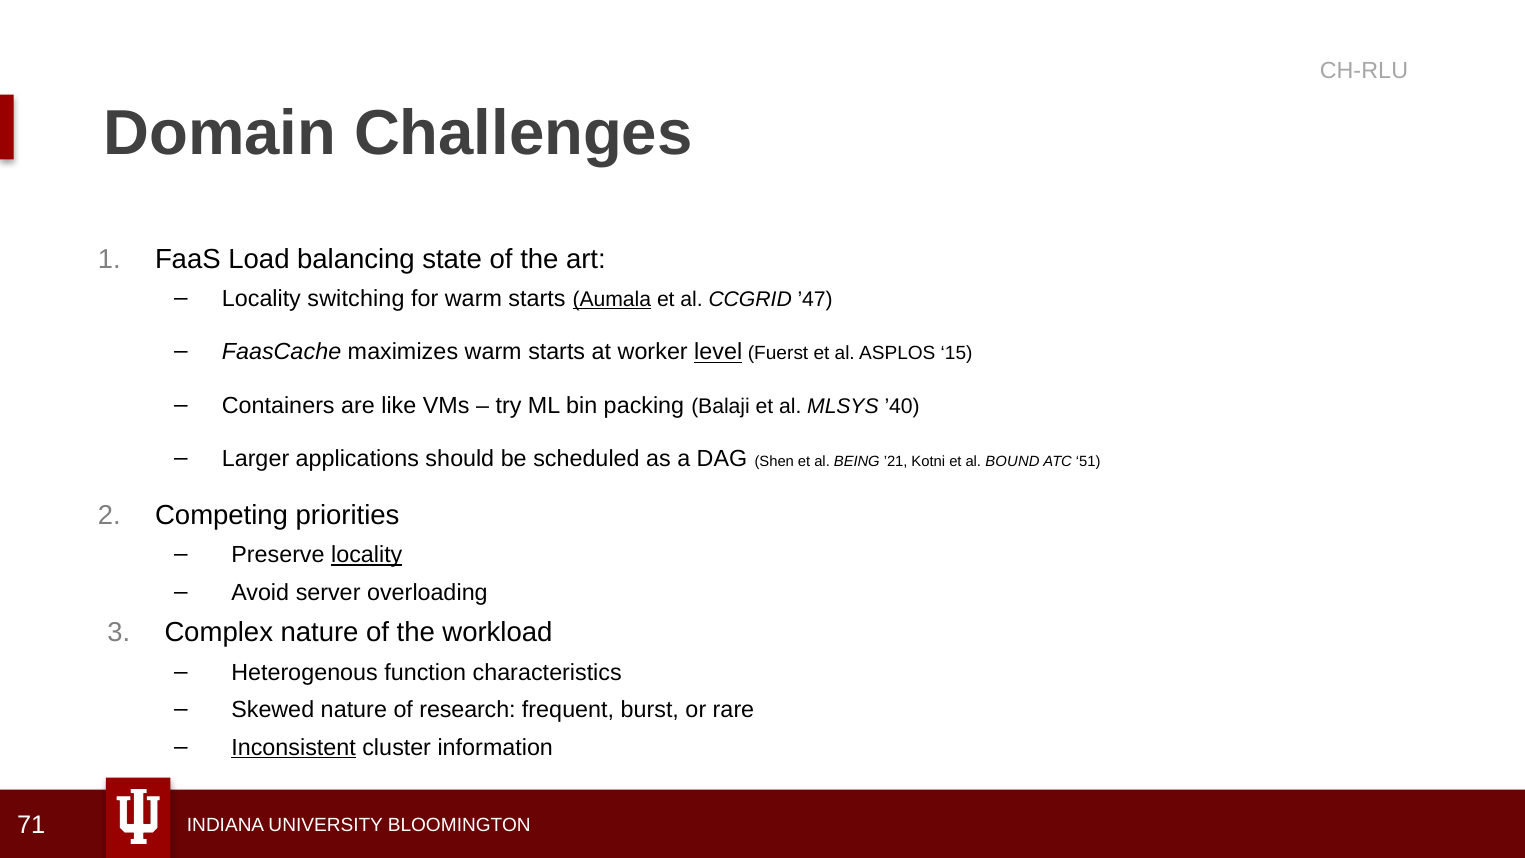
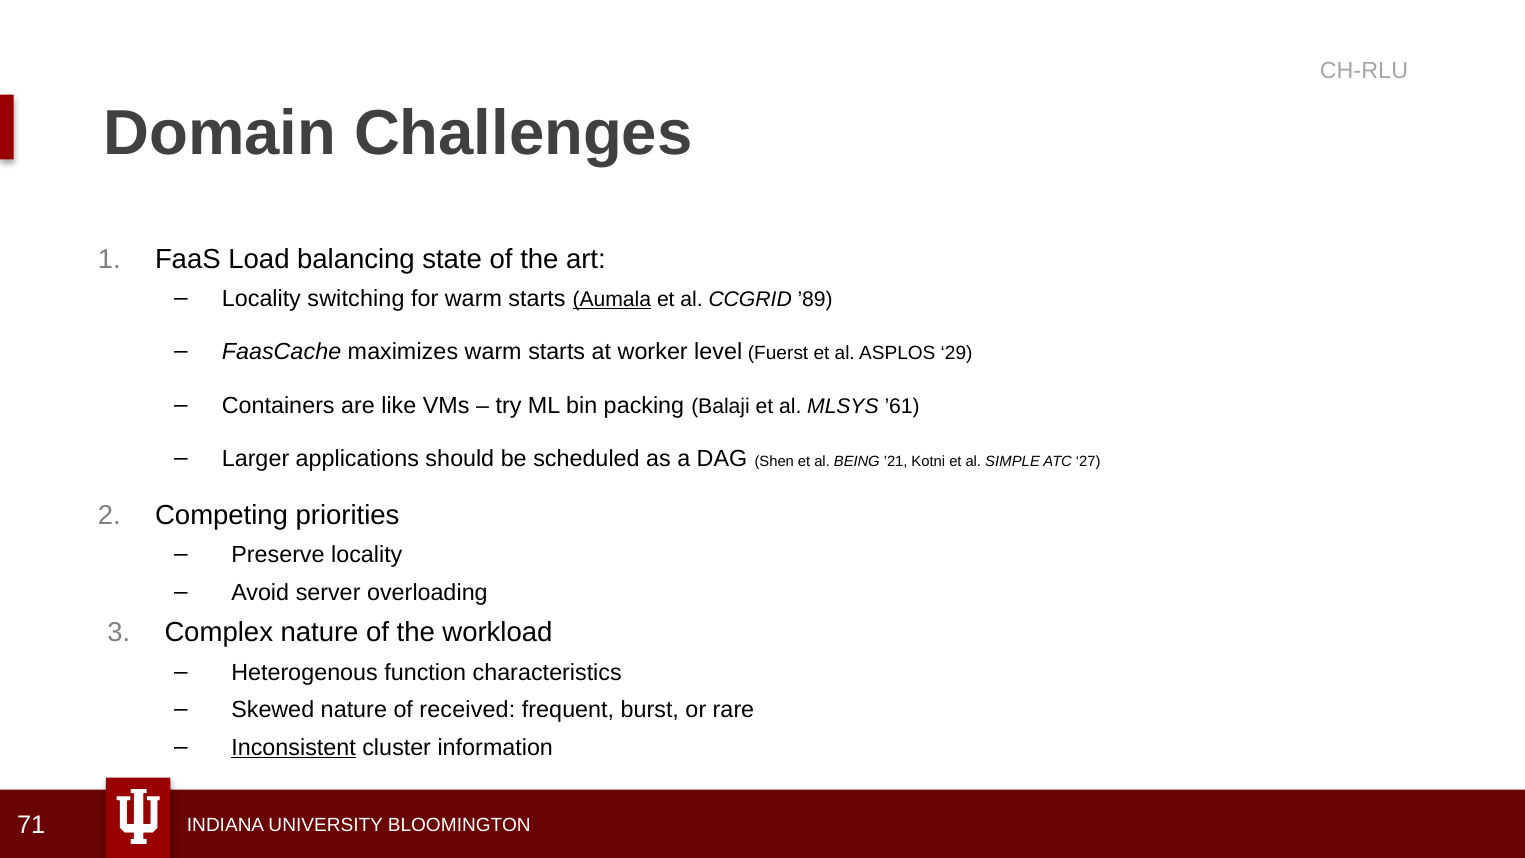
’47: ’47 -> ’89 (815, 299)
level underline: present -> none (718, 352)
15: 15 -> 29 (957, 354)
’40: ’40 -> ’61 (902, 406)
BOUND: BOUND -> SIMPLE (1013, 462)
51: 51 -> 27 (1088, 462)
locality underline: present -> none (367, 555)
research: research -> received (467, 710)
